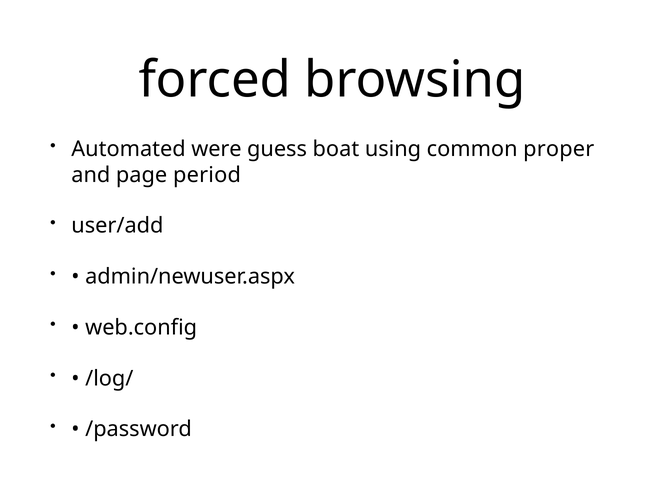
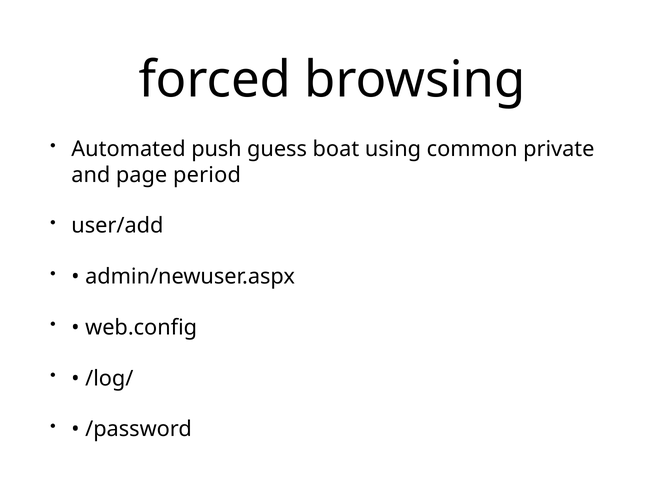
were: were -> push (216, 149)
proper: proper -> private (559, 149)
